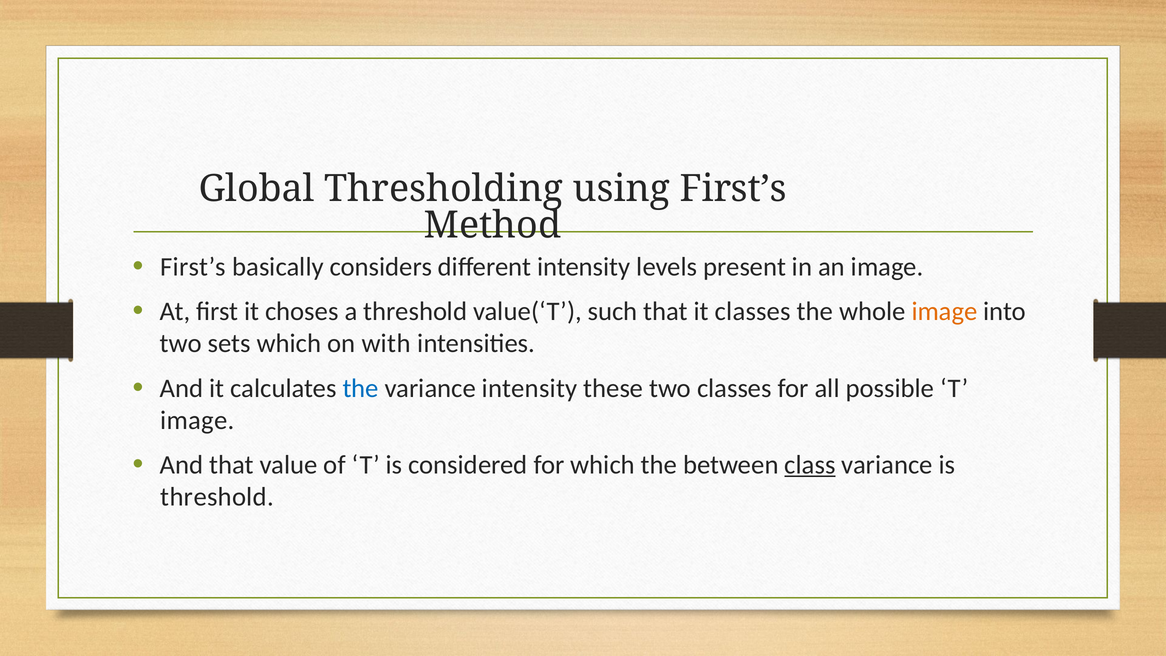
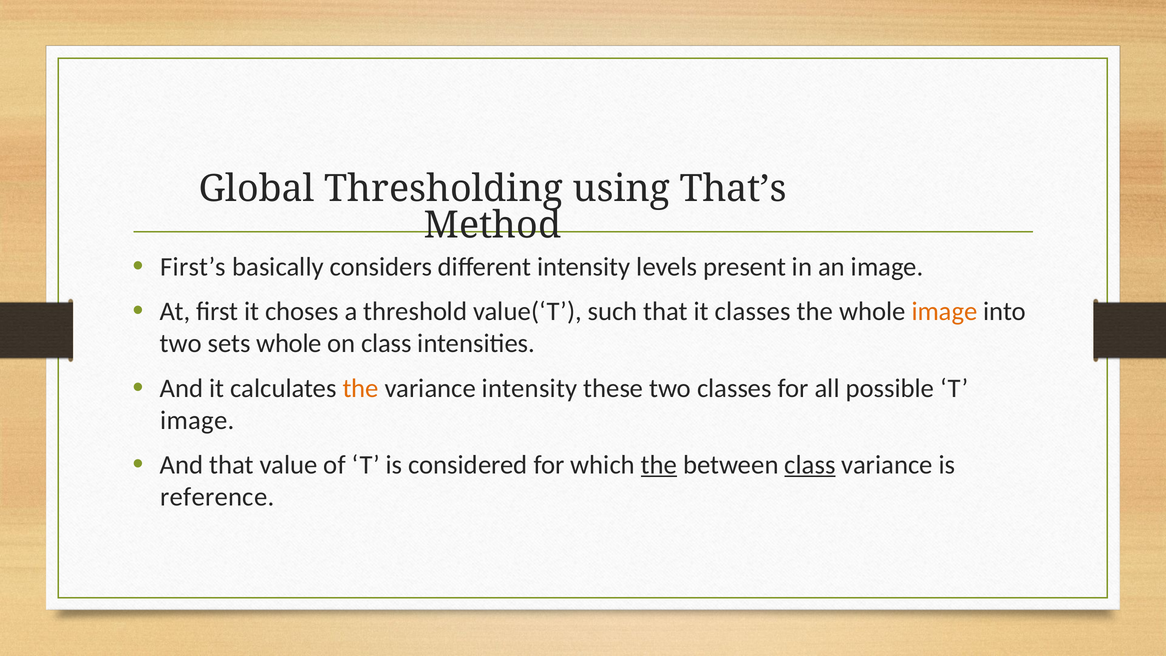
using First’s: First’s -> That’s (733, 189)
sets which: which -> whole (289, 343)
on with: with -> class (386, 343)
the colour: blue -> orange (361, 388)
the underline: none -> present (659, 465)
threshold: threshold -> reference (217, 497)
